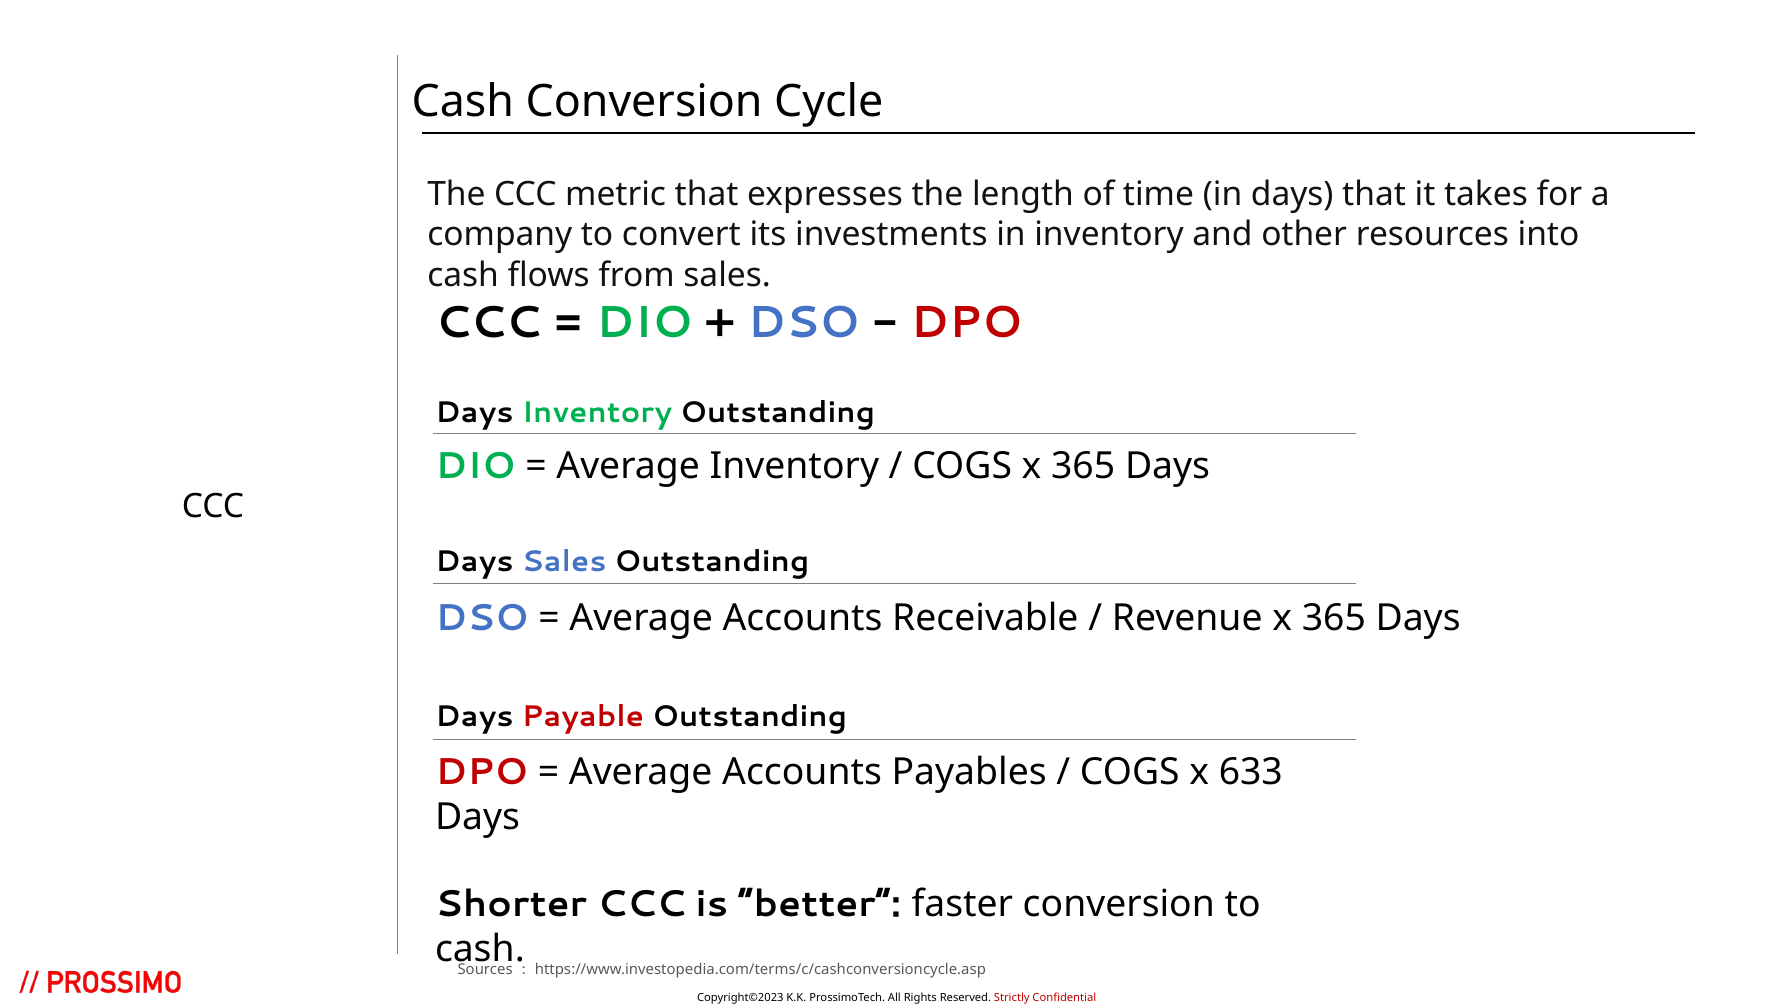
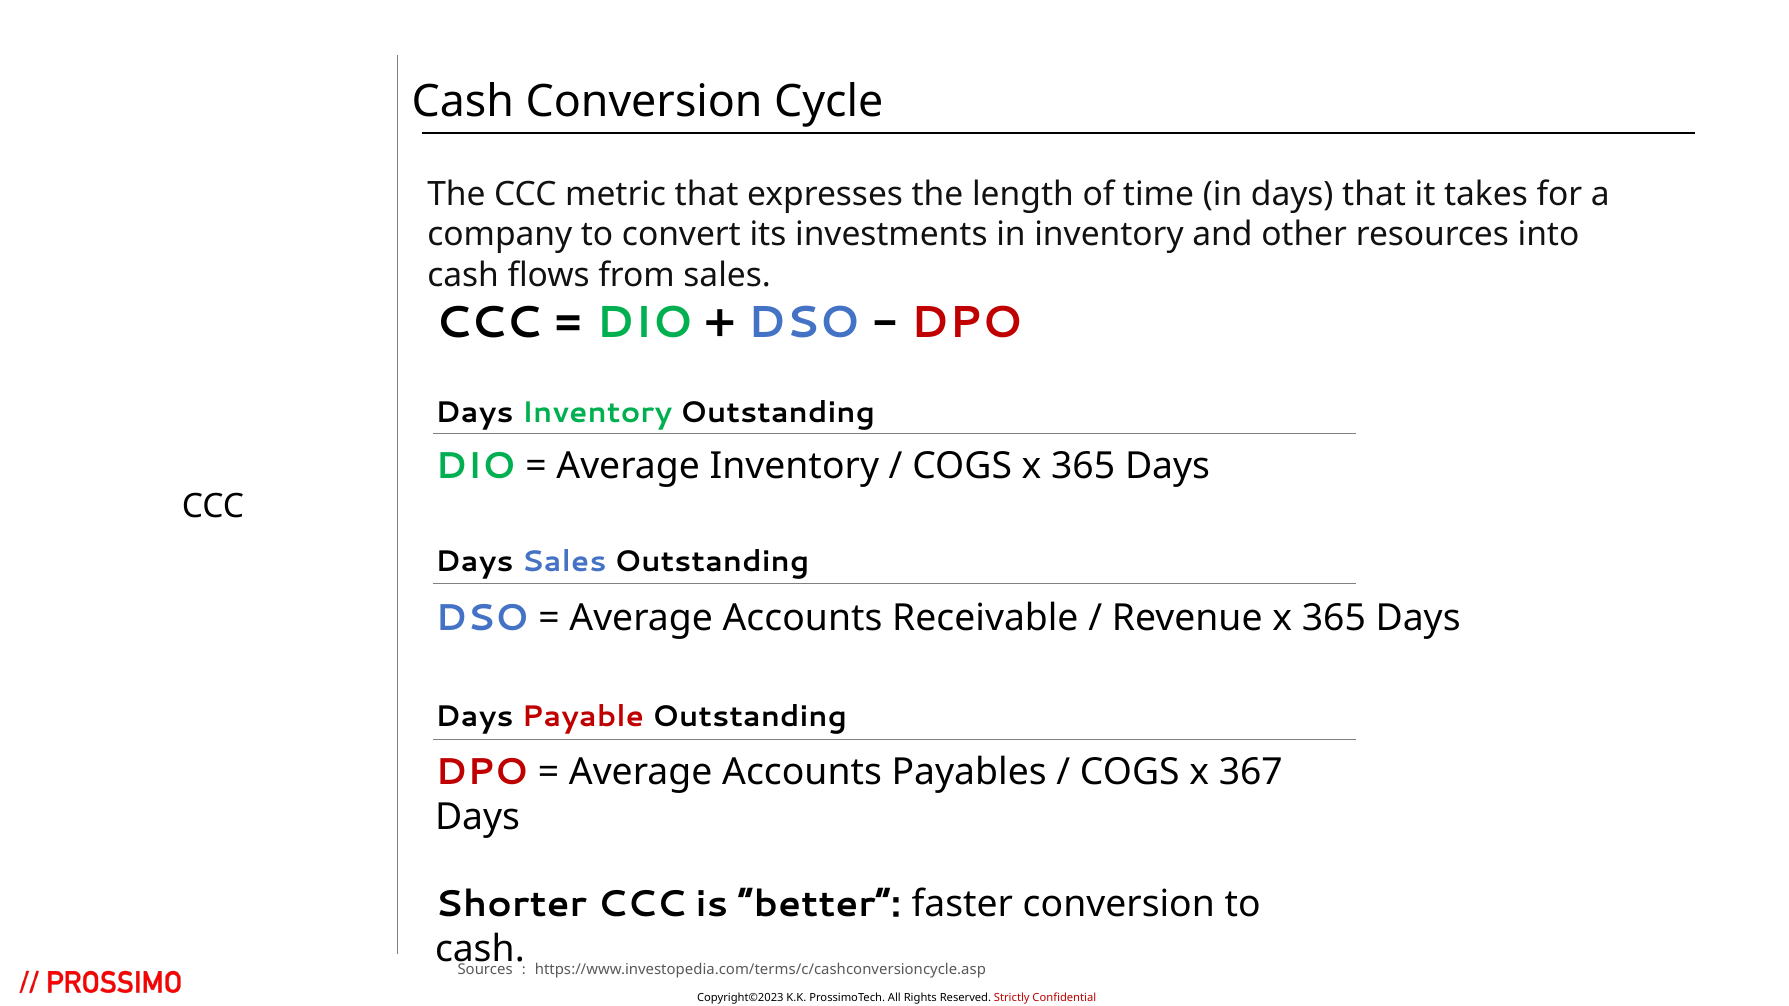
633: 633 -> 367 (1251, 773)
